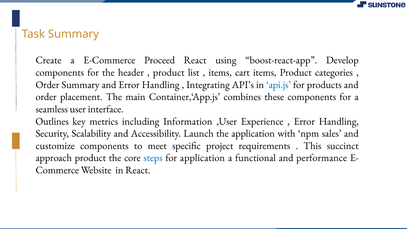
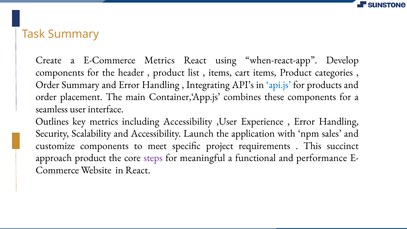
E-Commerce Proceed: Proceed -> Metrics (160, 60)
boost-react-app: boost-react-app -> when-react-app (281, 60)
including Information: Information -> Accessibility (188, 121)
steps colour: blue -> purple (153, 158)
for application: application -> meaningful (203, 158)
